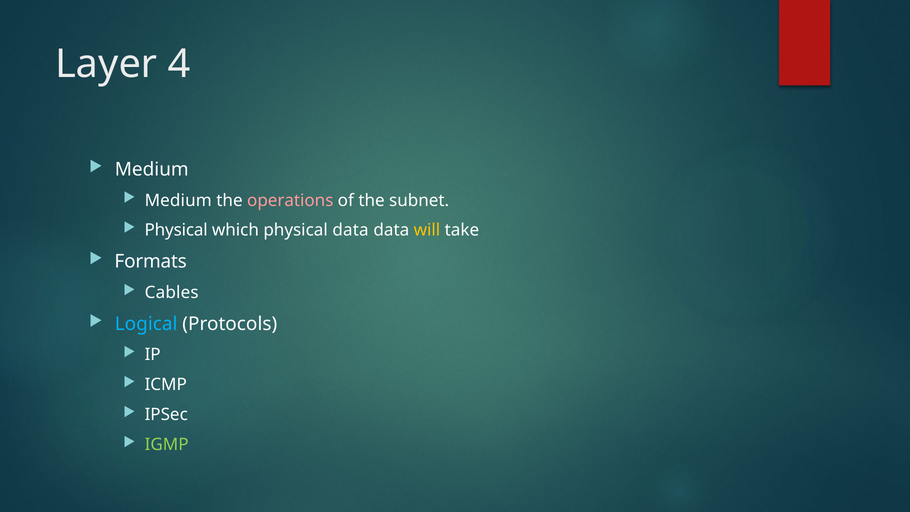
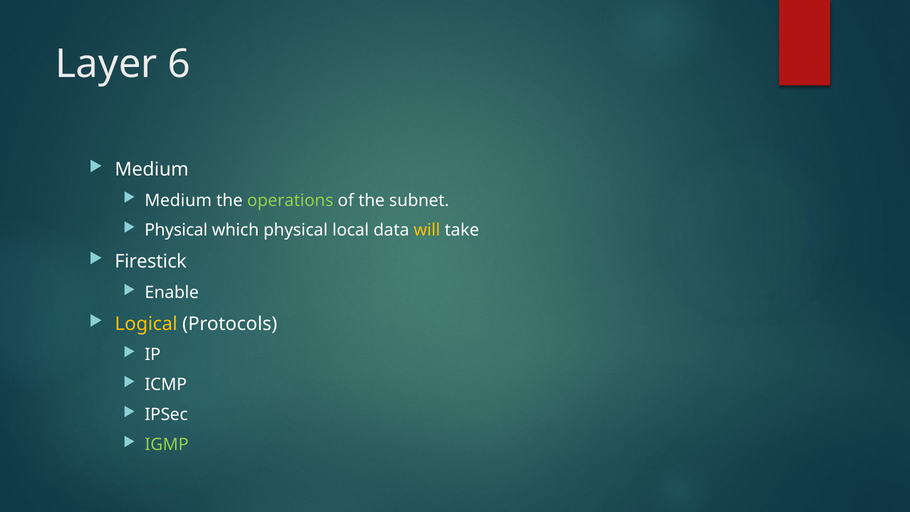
4: 4 -> 6 (179, 64)
operations colour: pink -> light green (290, 200)
physical data: data -> local (351, 230)
Formats: Formats -> Firestick (151, 262)
Cables: Cables -> Enable (172, 292)
Logical colour: light blue -> yellow (146, 324)
